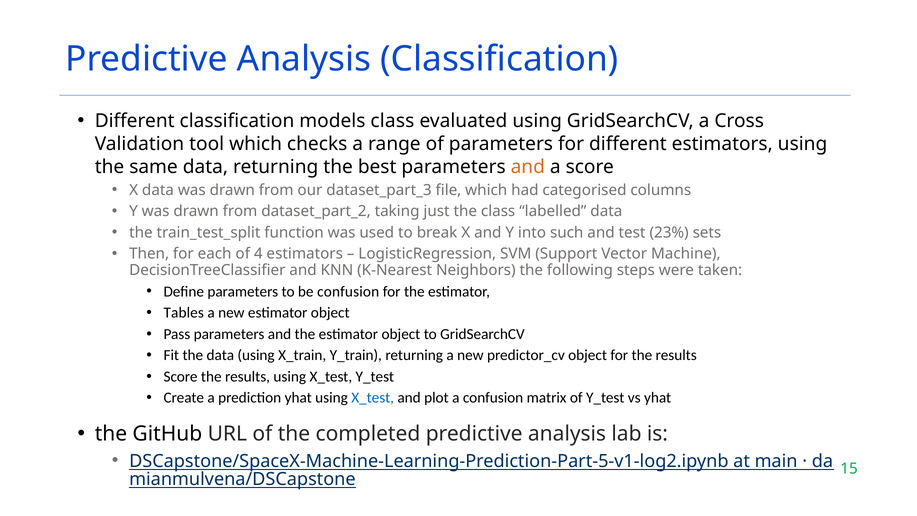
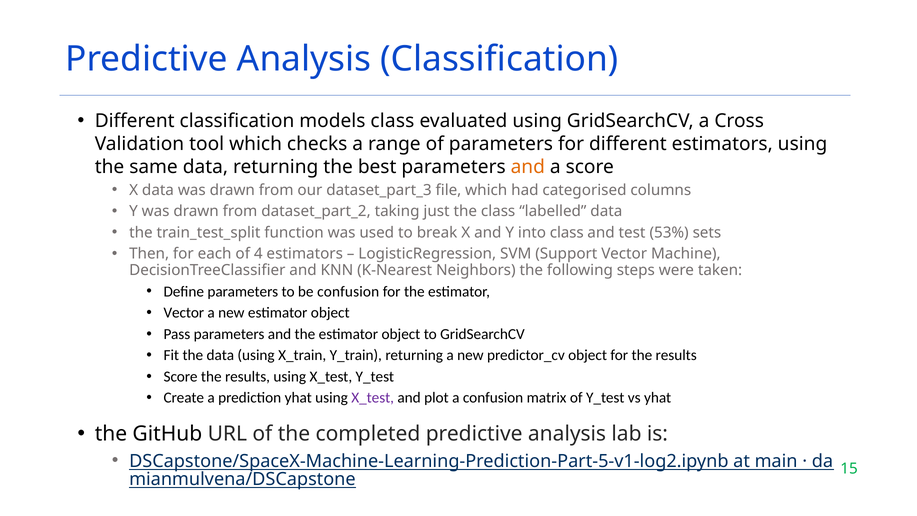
into such: such -> class (567, 232)
23%: 23% -> 53% (669, 232)
Tables: Tables -> Vector (184, 313)
X_test colour: blue -> purple (373, 398)
